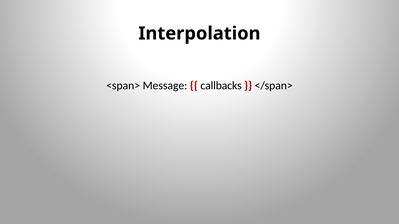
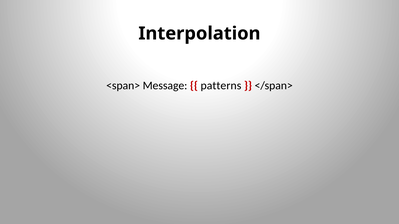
callbacks: callbacks -> patterns (221, 86)
